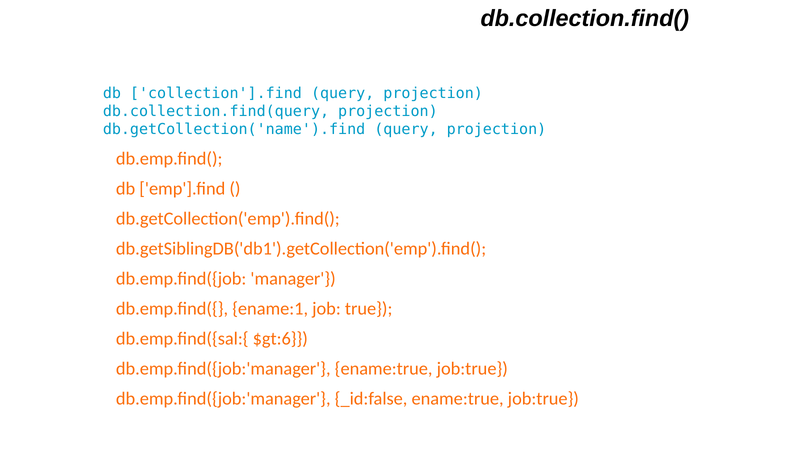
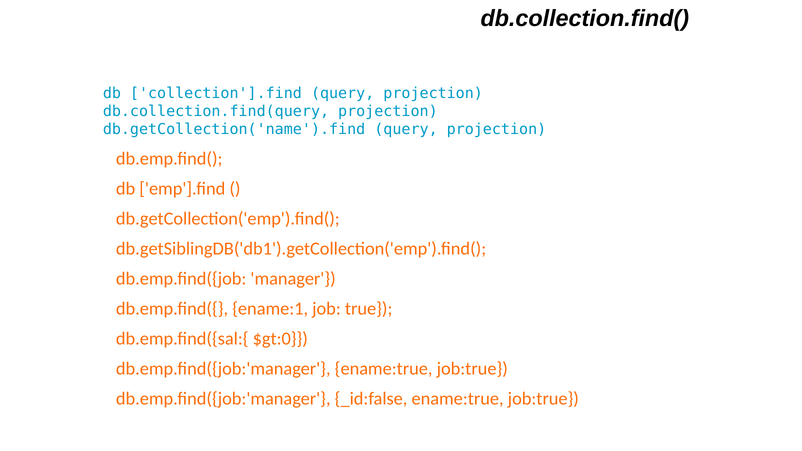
$gt:6: $gt:6 -> $gt:0 (280, 339)
